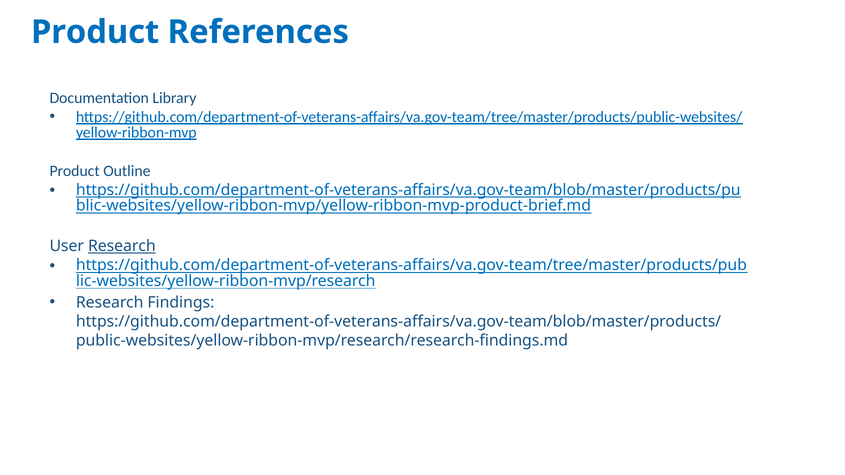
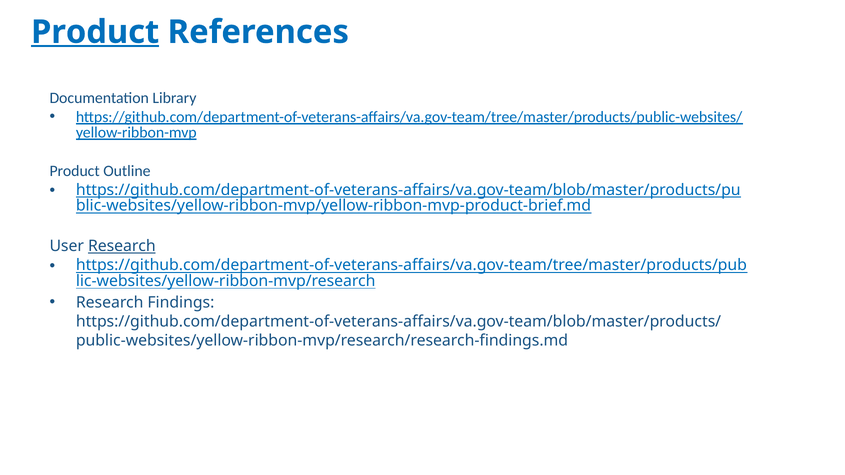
Product underline: none -> present (95, 32)
